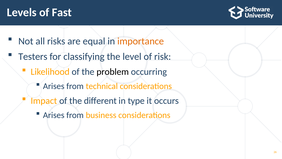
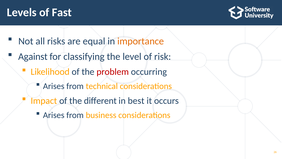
Testers: Testers -> Against (33, 57)
problem colour: black -> red (113, 72)
type: type -> best (136, 101)
